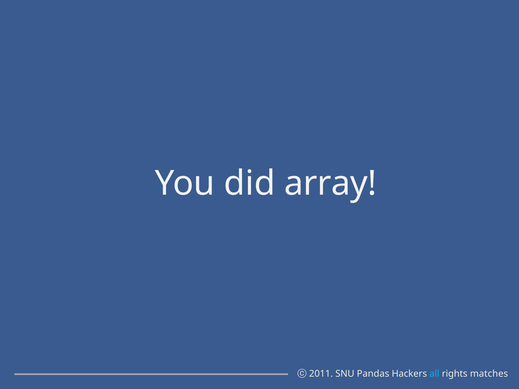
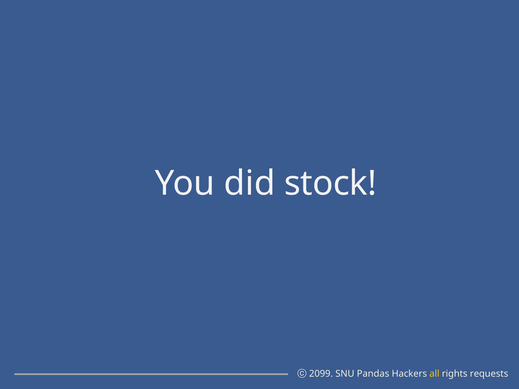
array: array -> stock (330, 184)
2011: 2011 -> 2099 (321, 374)
all colour: light blue -> yellow (434, 374)
matches: matches -> requests (489, 374)
